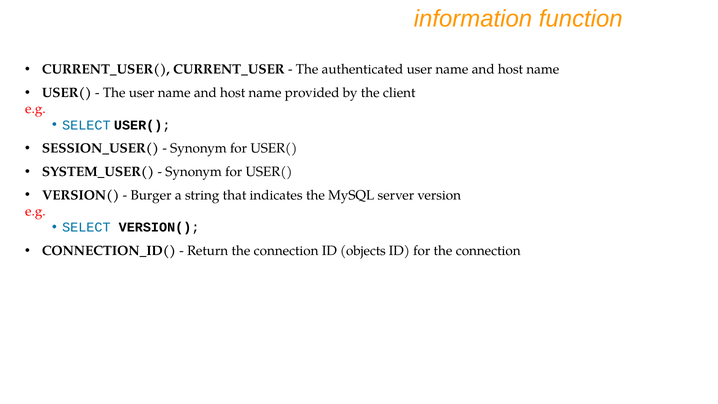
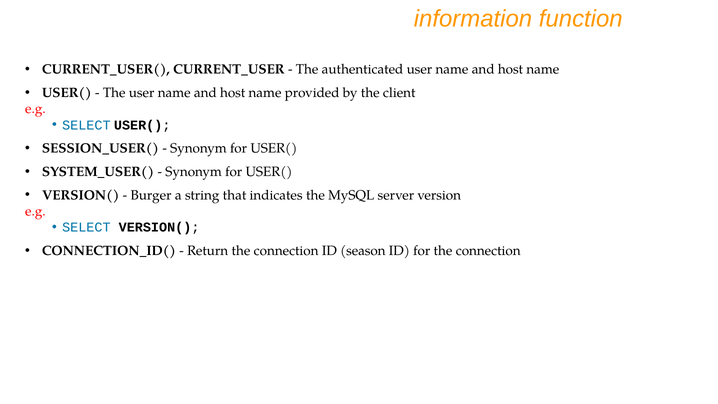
objects: objects -> season (363, 251)
